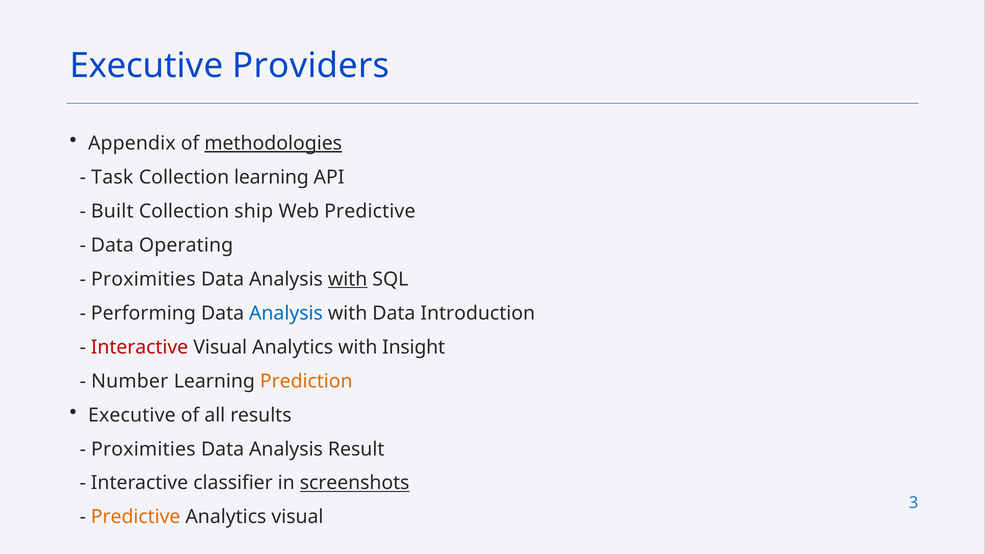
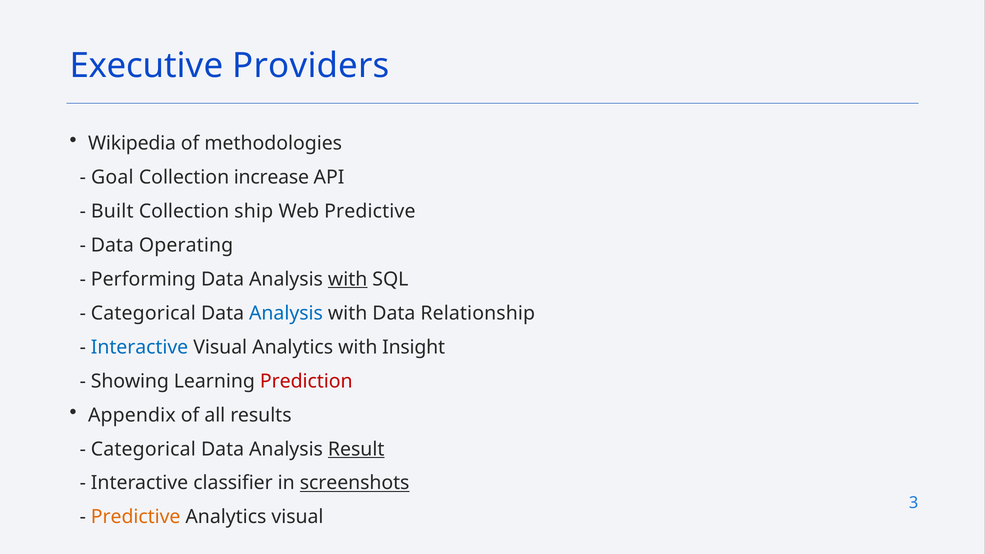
Appendix: Appendix -> Wikipedia (132, 143)
methodologies underline: present -> none (273, 143)
Task: Task -> Goal (112, 177)
Collection learning: learning -> increase (271, 177)
Proximities: Proximities -> Performing (143, 279)
Performing: Performing -> Categorical (143, 313)
Introduction: Introduction -> Relationship (478, 313)
Interactive colour: red -> blue (140, 347)
Number: Number -> Showing (130, 381)
Prediction colour: orange -> red (306, 381)
Executive: Executive -> Appendix (132, 415)
Proximities: Proximities -> Categorical (143, 449)
Result underline: none -> present (356, 449)
